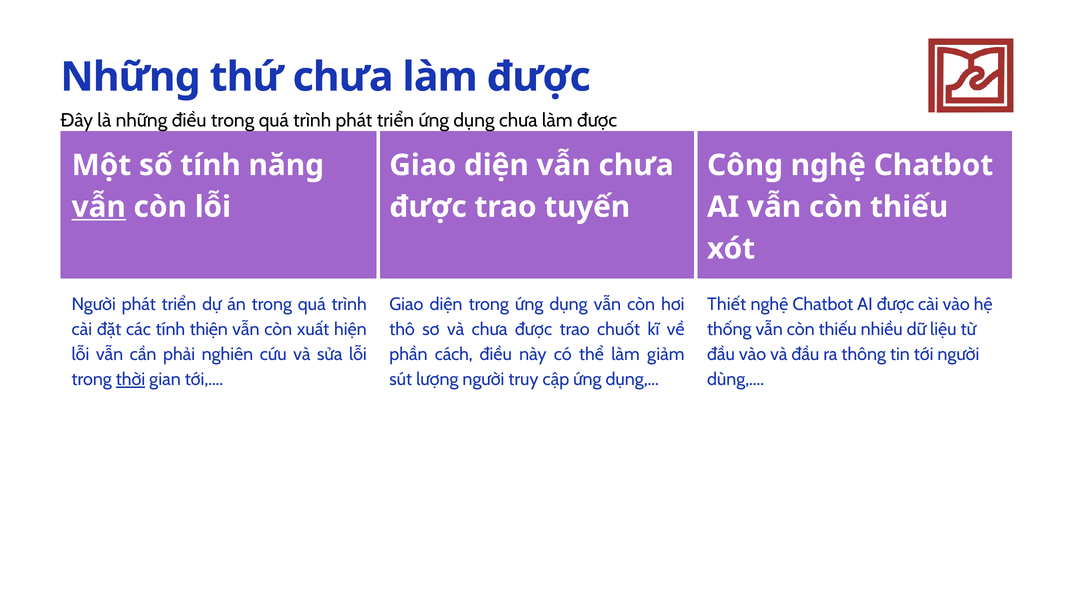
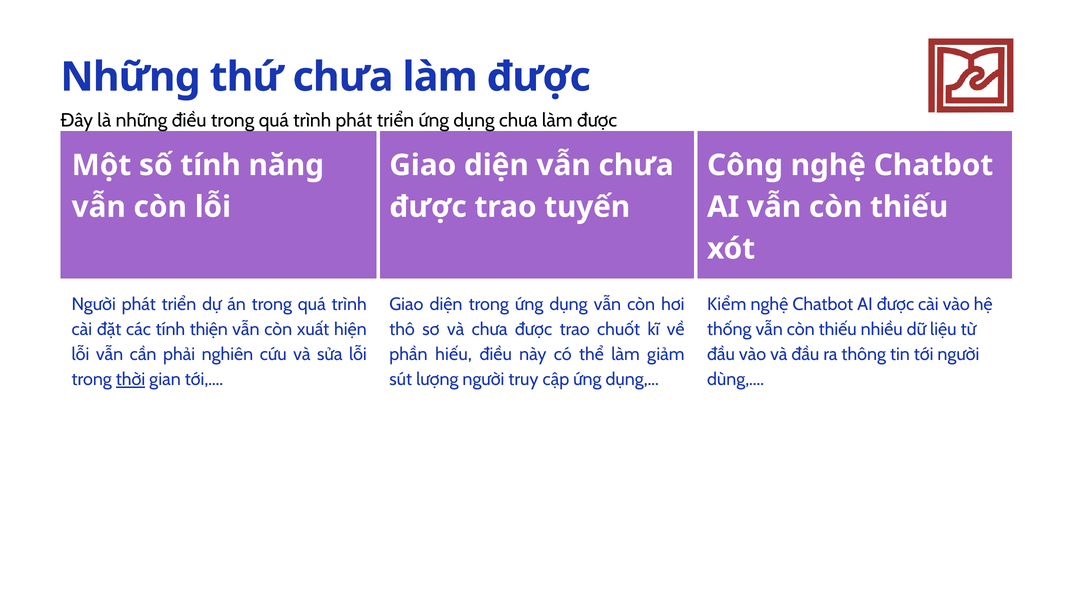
vẫn underline: present -> none (99, 207)
Thiết: Thiết -> Kiểm (727, 304)
cách: cách -> hiếu (453, 355)
